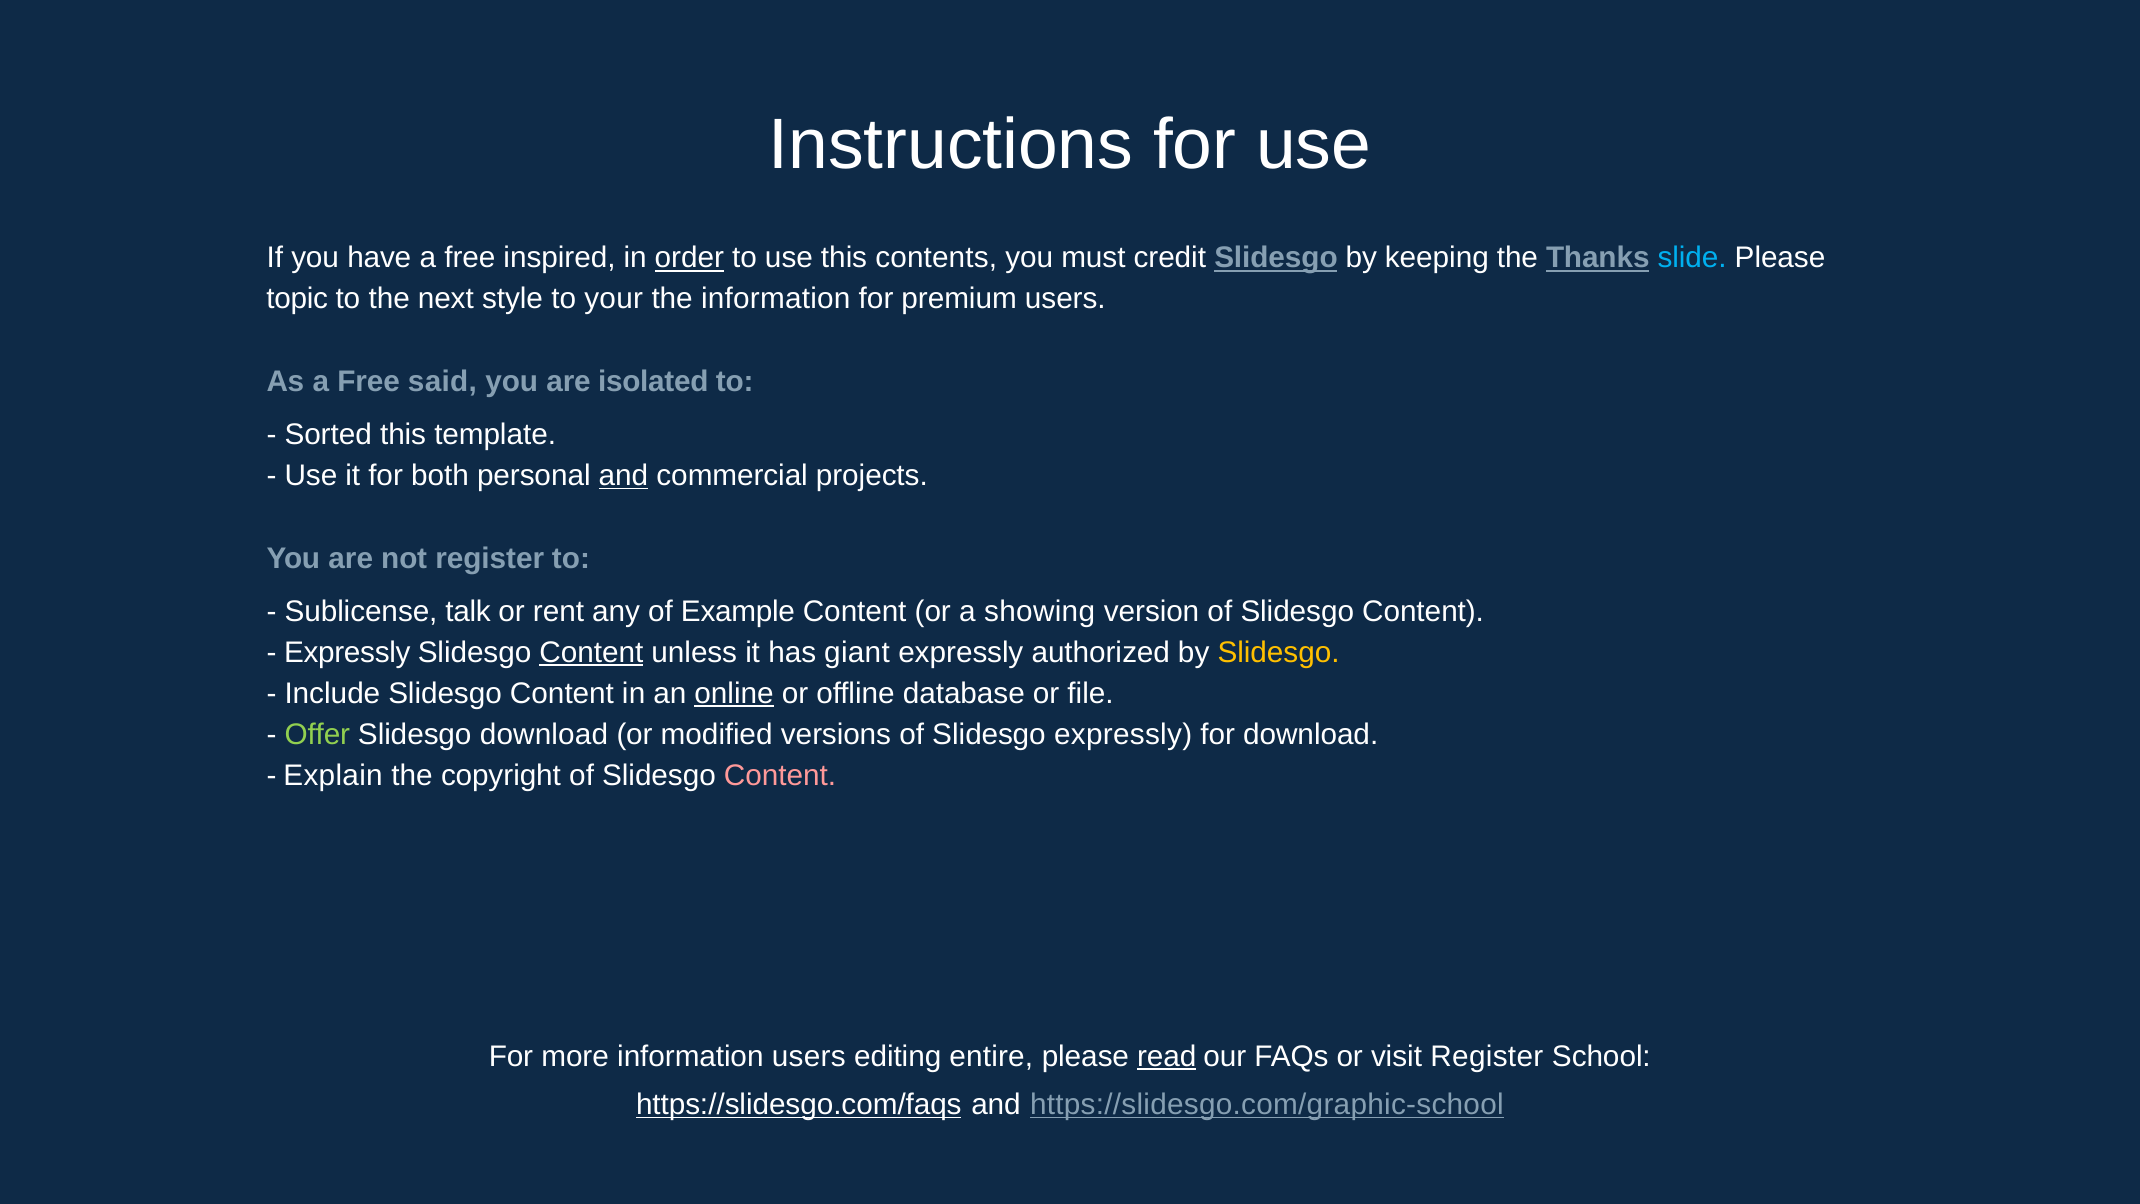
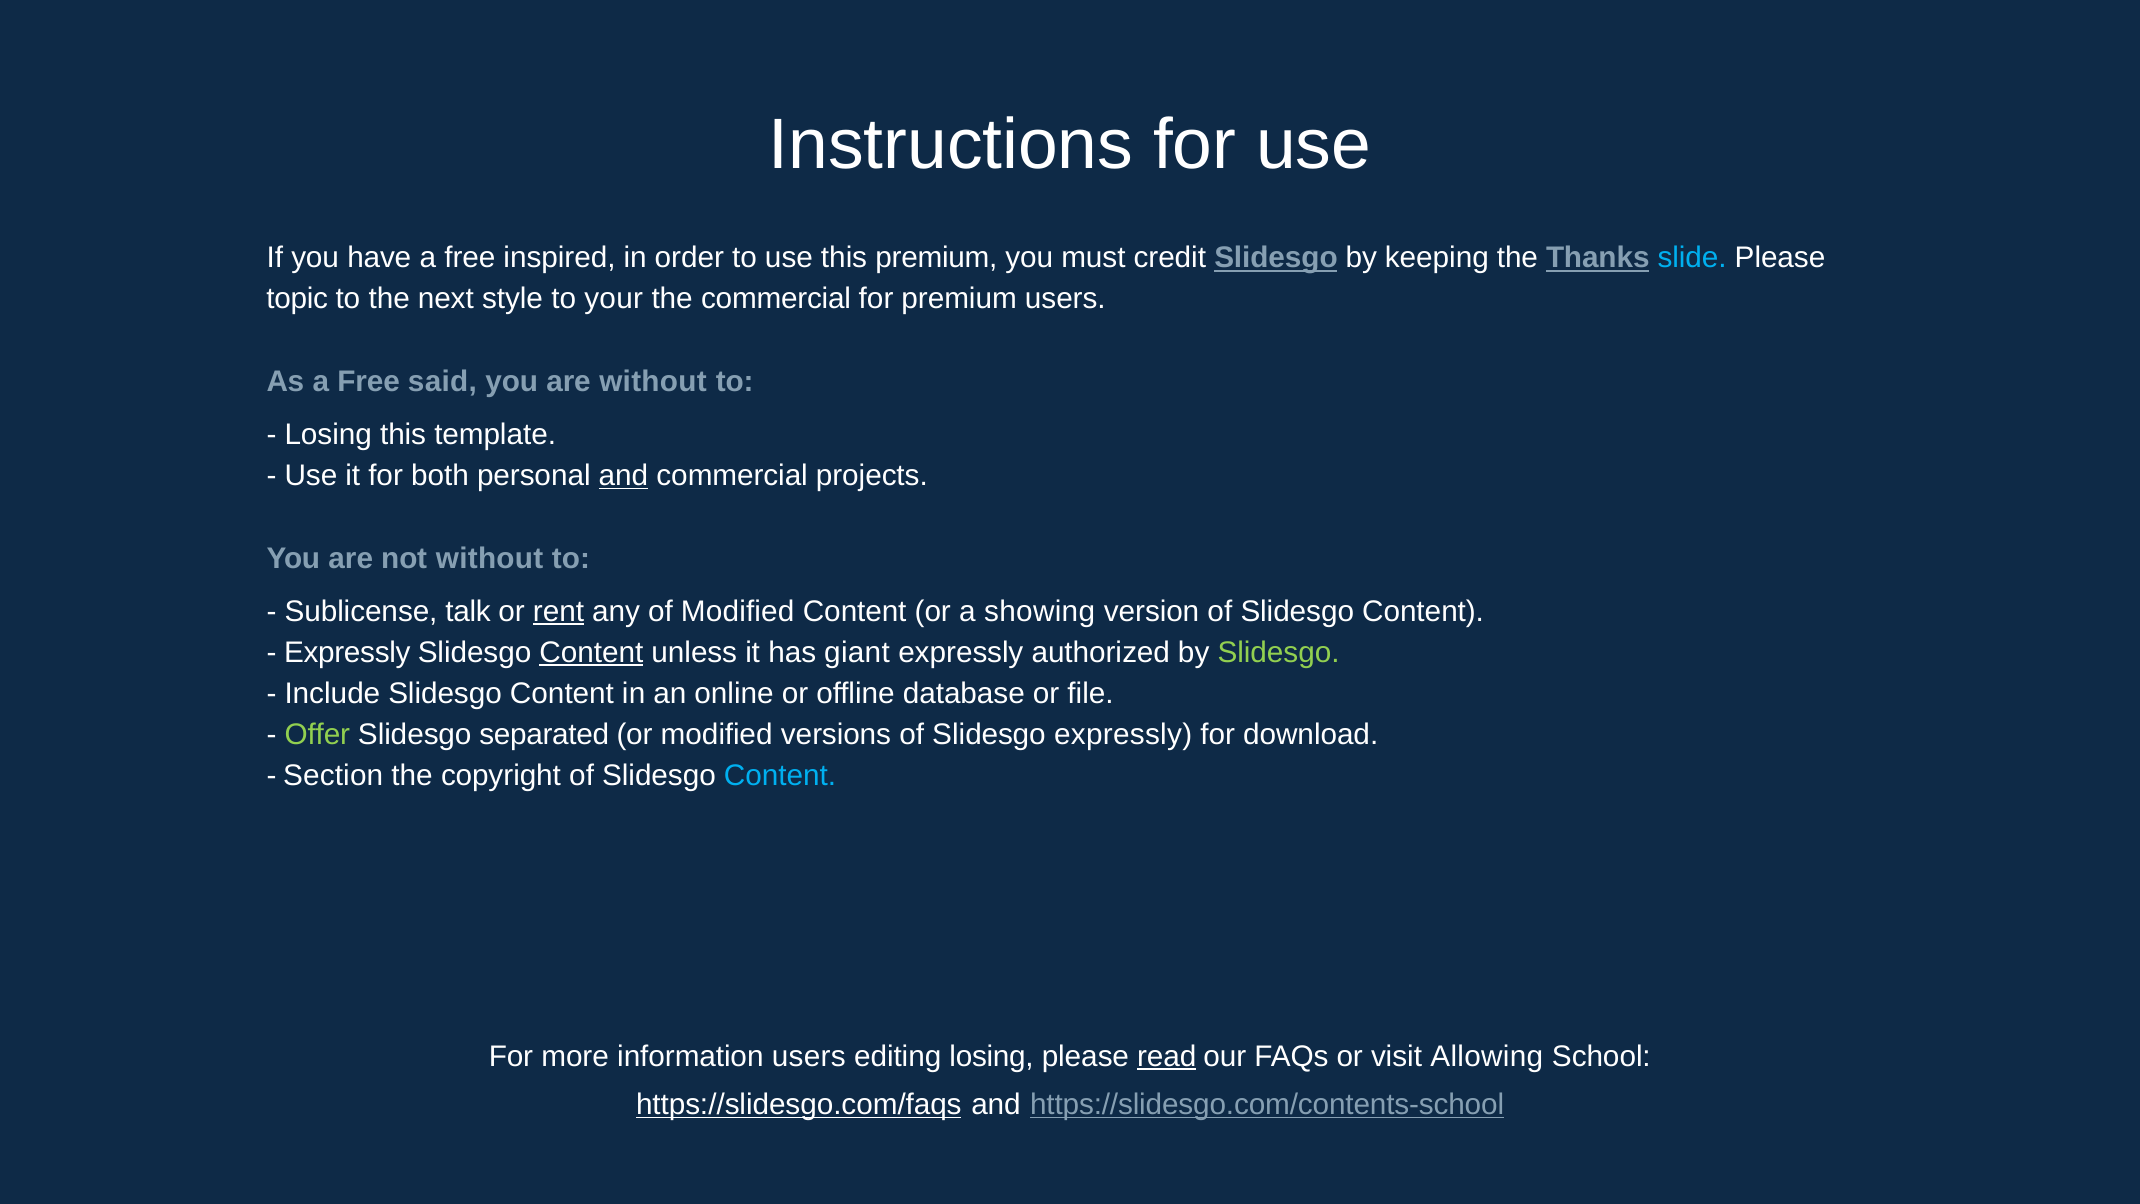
order underline: present -> none (689, 258)
this contents: contents -> premium (936, 258)
the information: information -> commercial (776, 299)
are isolated: isolated -> without (653, 382)
Sorted: Sorted -> Losing (328, 435)
not register: register -> without (490, 558)
rent underline: none -> present (559, 611)
of Example: Example -> Modified (738, 611)
Slidesgo colour: yellow -> light green (1279, 652)
online underline: present -> none (734, 693)
Slidesgo download: download -> separated (544, 734)
Explain: Explain -> Section (333, 775)
Content colour: pink -> light blue (780, 775)
editing entire: entire -> losing (992, 1056)
visit Register: Register -> Allowing (1487, 1056)
https://slidesgo.com/graphic-school: https://slidesgo.com/graphic-school -> https://slidesgo.com/contents-school (1267, 1104)
